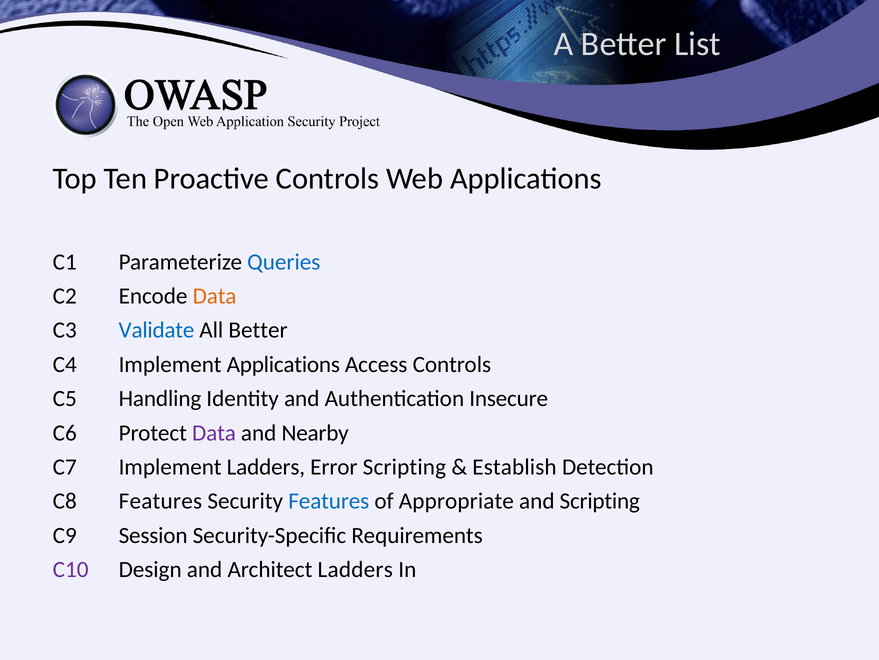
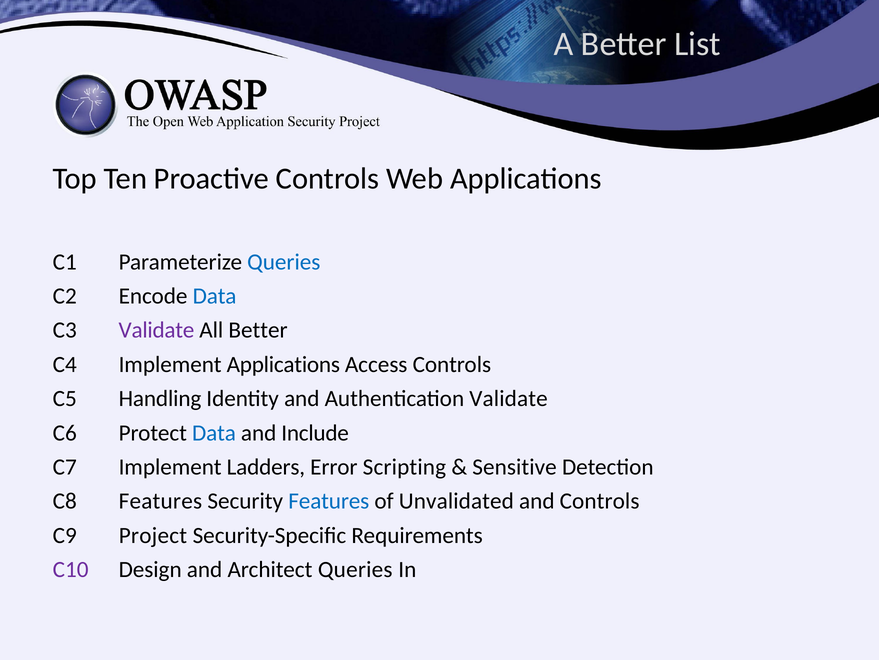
Data colour: orange -> blue (215, 296)
Validate colour: blue -> purple (156, 330)
Authentication Insecure: Insecure -> Validate (508, 398)
Data colour: purple -> blue (214, 432)
Nearby: Nearby -> Include (315, 432)
Establish: Establish -> Sensitive (515, 467)
Appropriate: Appropriate -> Unvalidated (456, 501)
and Scripting: Scripting -> Controls (600, 501)
Session: Session -> Project (153, 535)
Architect Ladders: Ladders -> Queries (355, 569)
